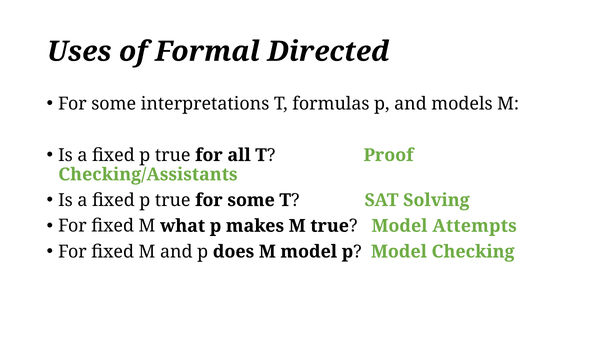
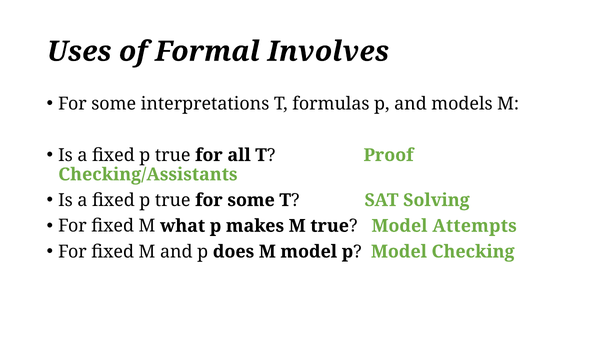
Directed: Directed -> Involves (328, 51)
